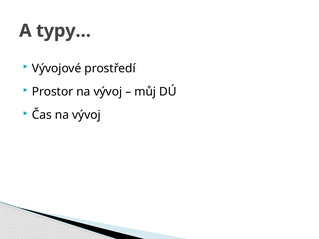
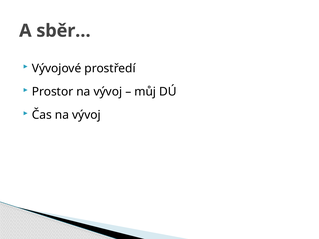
typy…: typy… -> sběr… (64, 31)
